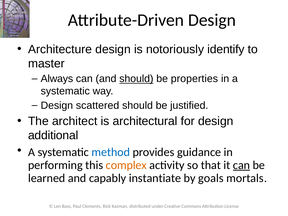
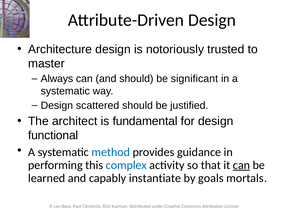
identify: identify -> trusted (226, 49)
should underline: present -> none (136, 79)
properties: properties -> significant (194, 79)
architectural: architectural -> fundamental (145, 121)
additional: additional -> functional (53, 135)
complex colour: orange -> blue (126, 165)
